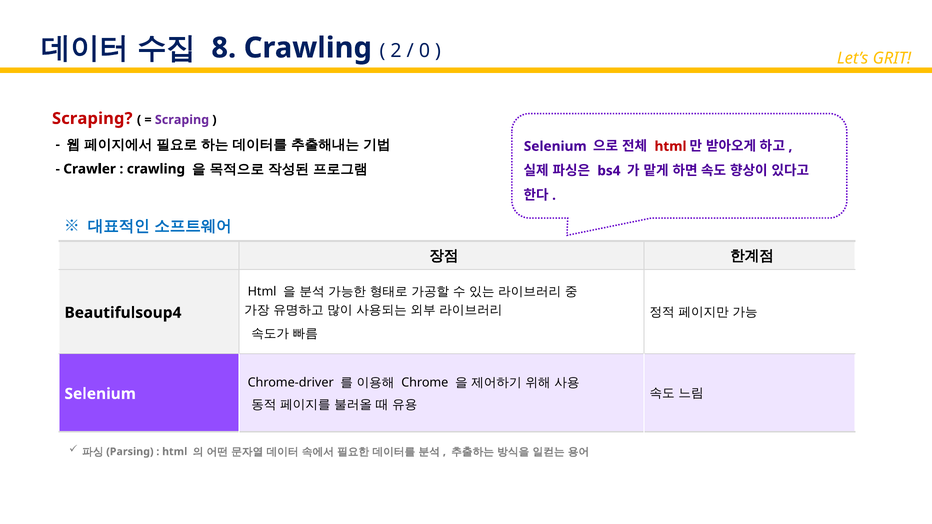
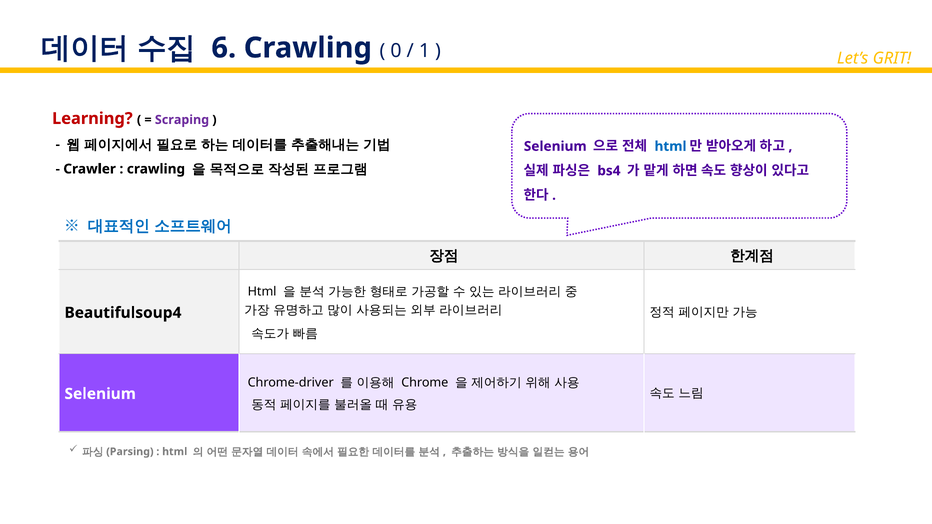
8: 8 -> 6 (224, 48)
2: 2 -> 0 (396, 51)
0: 0 -> 1 (424, 51)
Scraping: Scraping -> Learning (92, 119)
html colour: red -> blue (671, 146)
